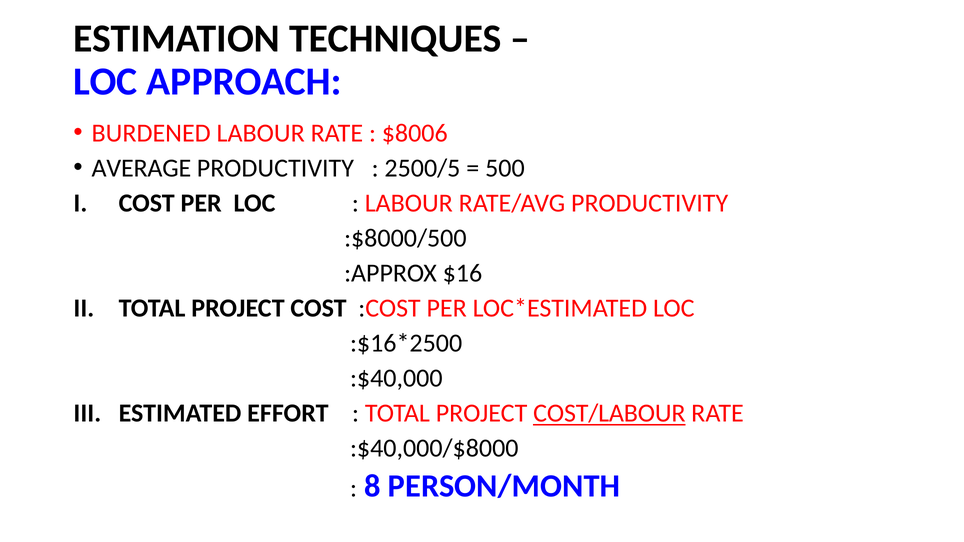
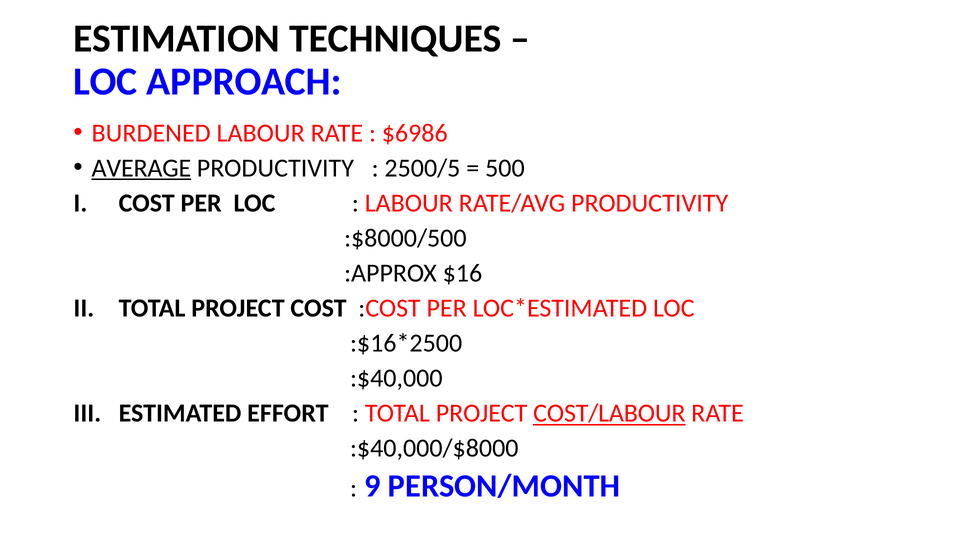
$8006: $8006 -> $6986 (415, 133)
AVERAGE underline: none -> present (141, 168)
8: 8 -> 9 (372, 486)
